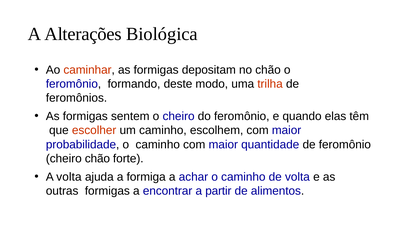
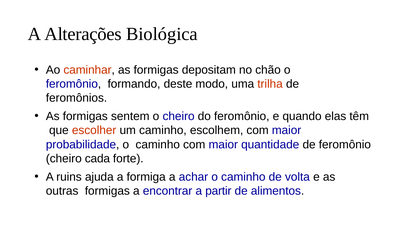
cheiro chão: chão -> cada (97, 158)
A volta: volta -> ruins (69, 177)
